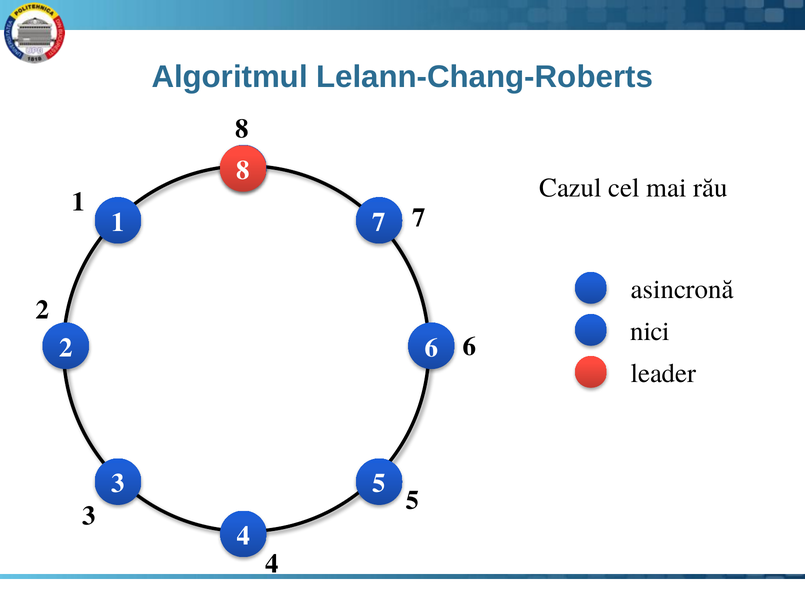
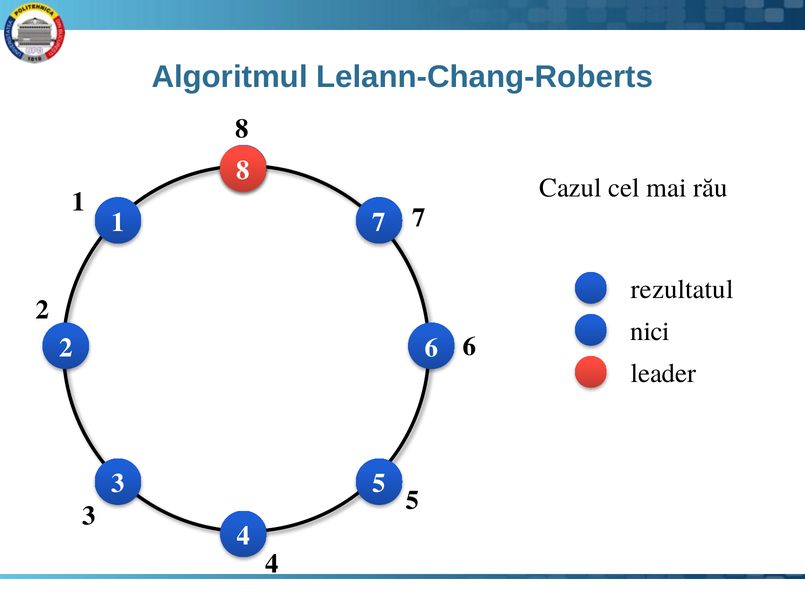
asincronă: asincronă -> rezultatul (682, 289)
